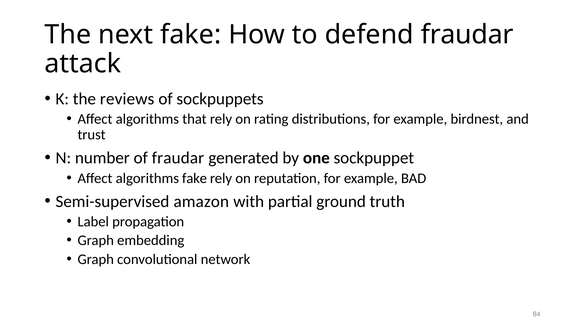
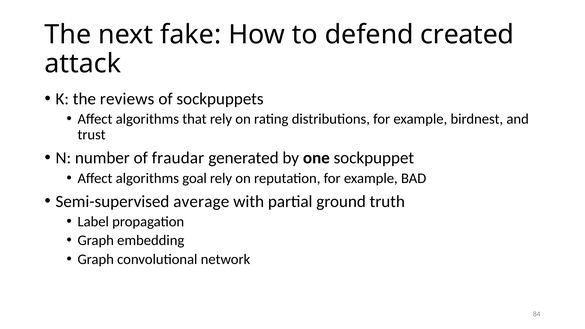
defend fraudar: fraudar -> created (467, 35)
algorithms fake: fake -> goal (195, 178)
amazon: amazon -> average (201, 201)
